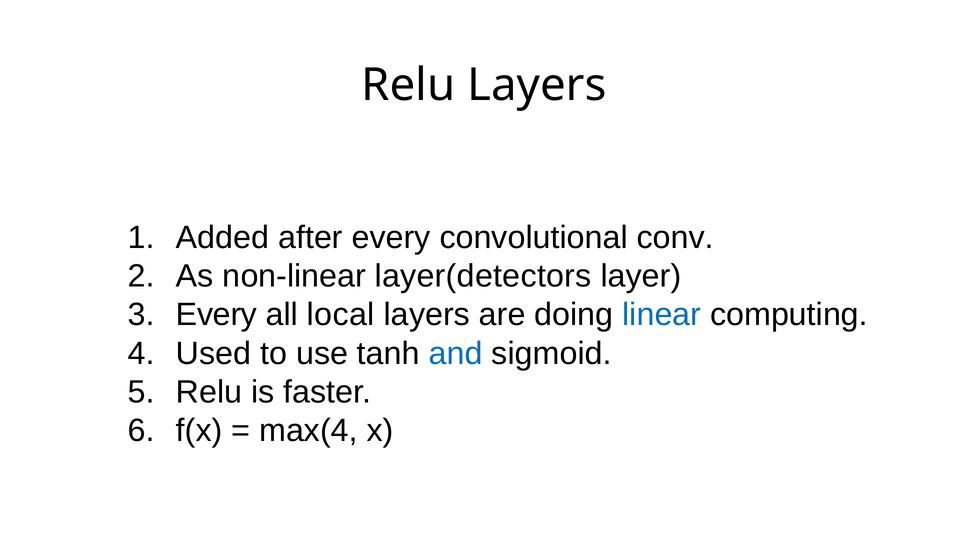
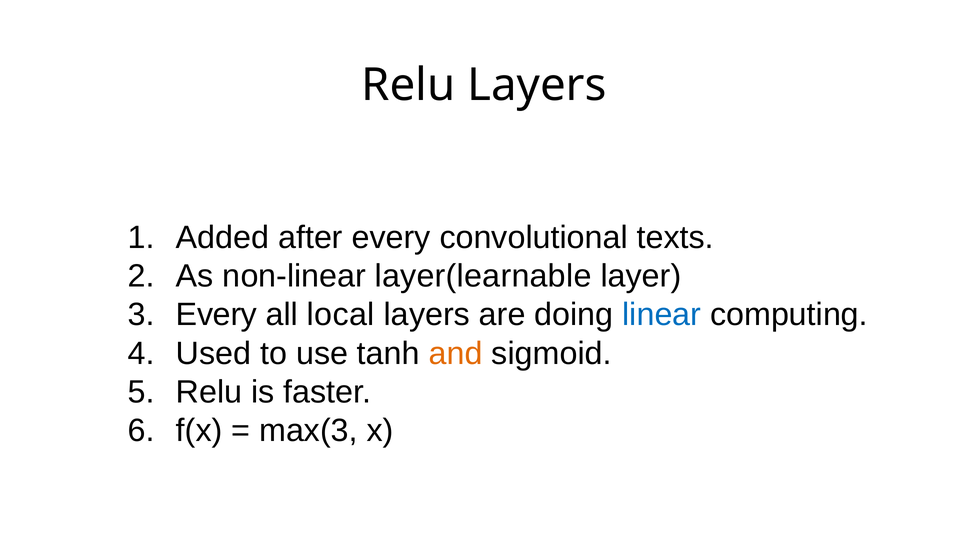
conv: conv -> texts (675, 238)
layer(detectors: layer(detectors -> layer(learnable (483, 276)
and colour: blue -> orange (456, 354)
max(4: max(4 -> max(3 (308, 431)
